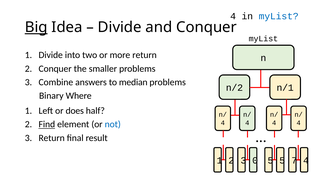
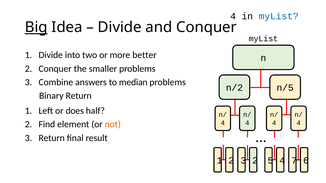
more return: return -> better (145, 55)
n/1: n/1 -> n/5 (285, 88)
Binary Where: Where -> Return (79, 96)
Find underline: present -> none (47, 125)
not colour: blue -> orange (113, 125)
3 0: 0 -> 2 (255, 161)
5 5: 5 -> 4 (282, 161)
7 4: 4 -> 6 (306, 161)
